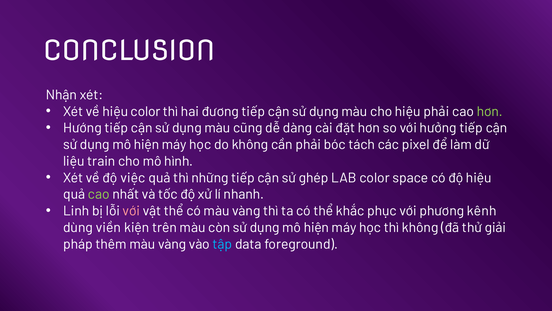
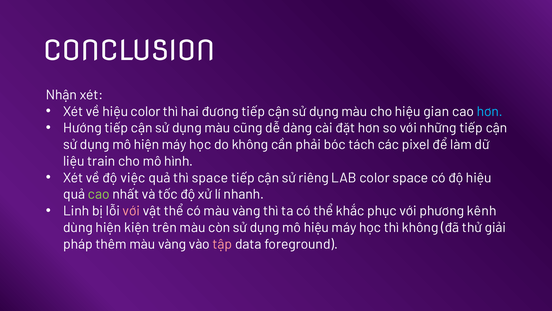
hiệu phải: phải -> gian (436, 111)
hơn colour: light green -> light blue (490, 111)
hưởng: hưởng -> những (438, 128)
thì những: những -> space (210, 178)
ghép: ghép -> riêng (314, 178)
dùng viền: viền -> hiện (108, 227)
hiện: hiện -> hiệu (316, 227)
tập colour: light blue -> pink (222, 244)
